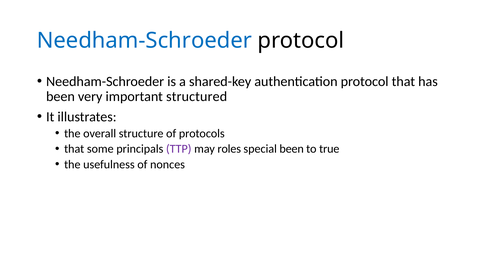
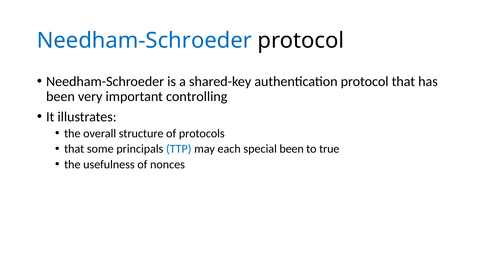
structured: structured -> controlling (197, 97)
TTP colour: purple -> blue (179, 149)
roles: roles -> each (229, 149)
